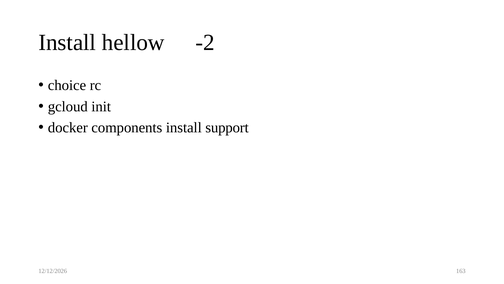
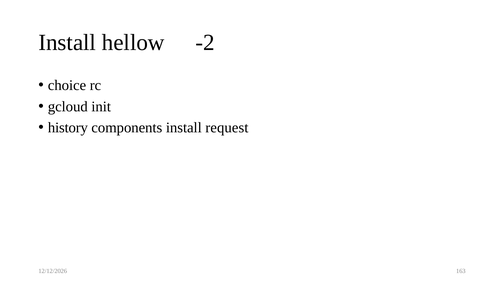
docker: docker -> history (68, 127)
support: support -> request (227, 127)
